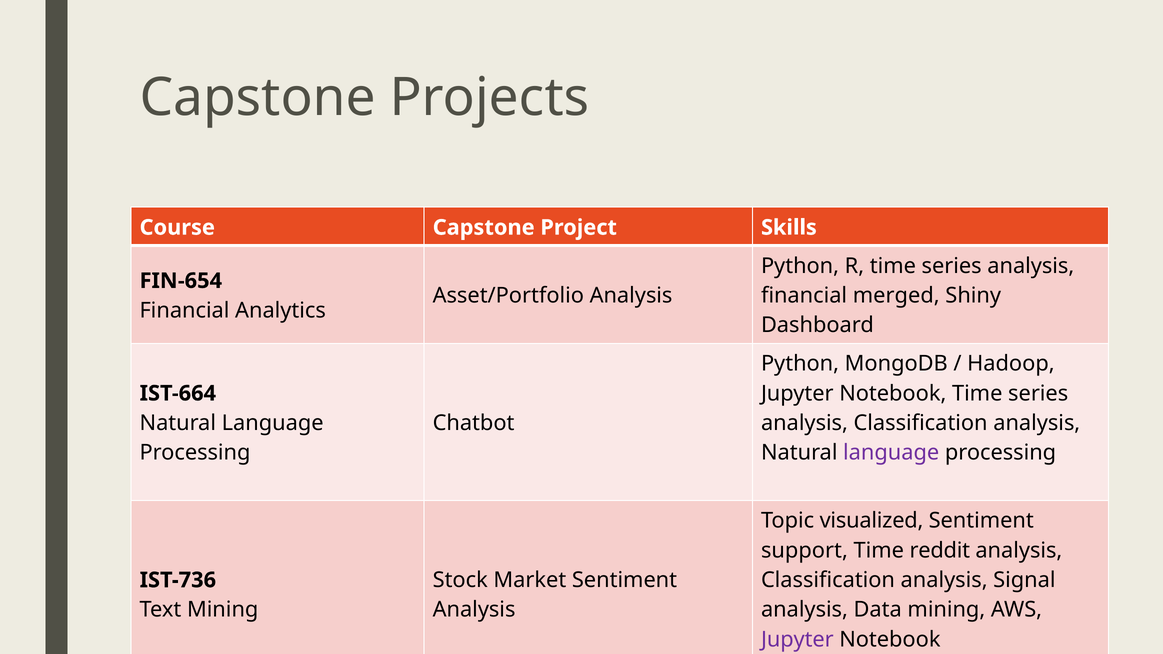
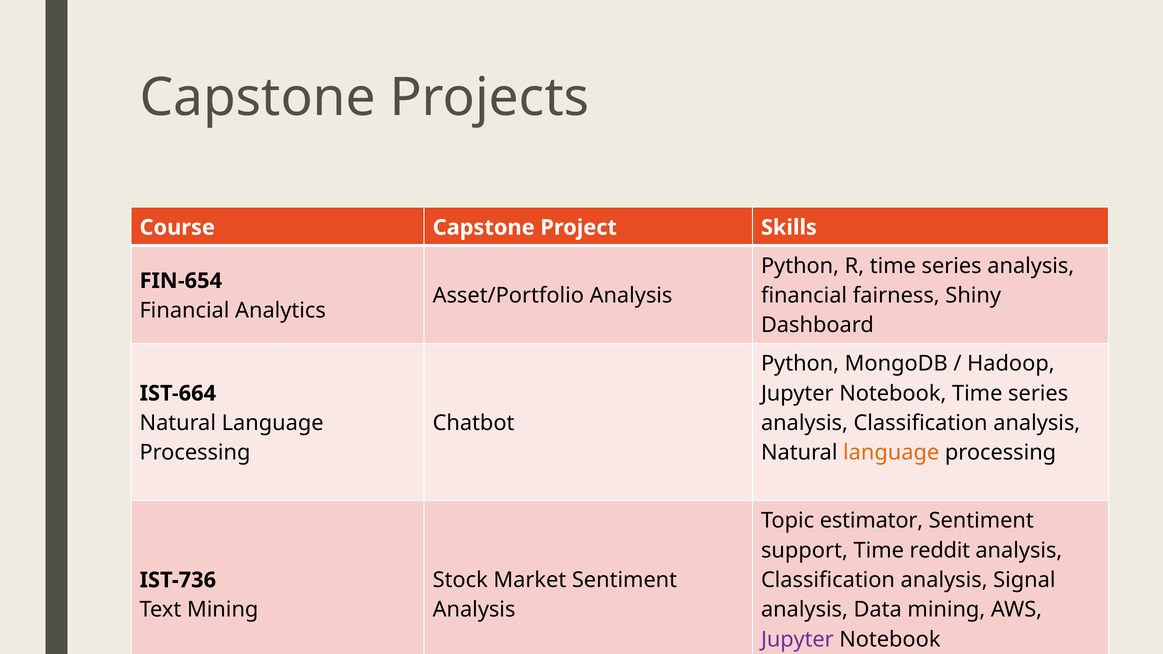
merged: merged -> fairness (896, 296)
language colour: purple -> orange (891, 453)
visualized: visualized -> estimator (871, 521)
